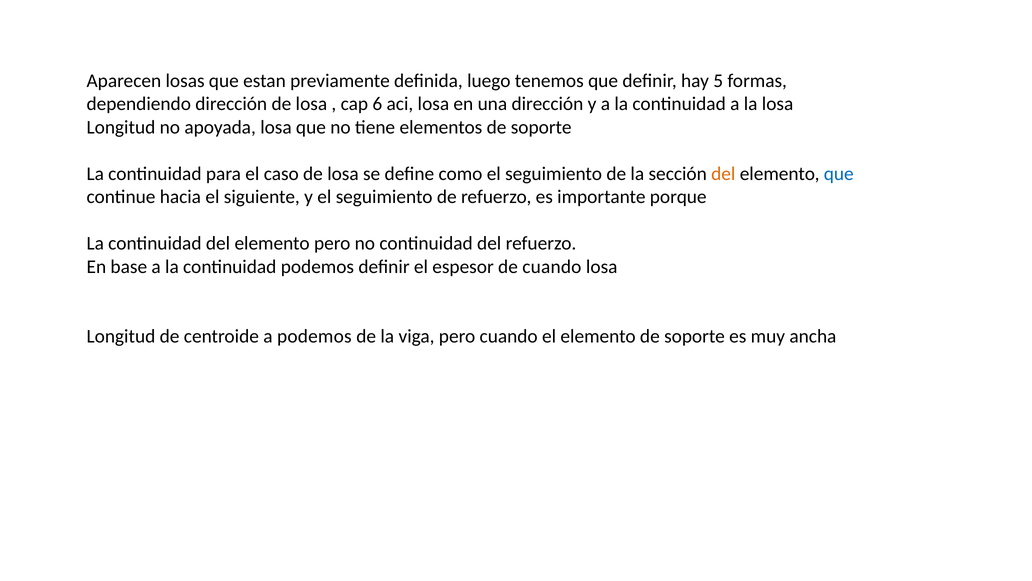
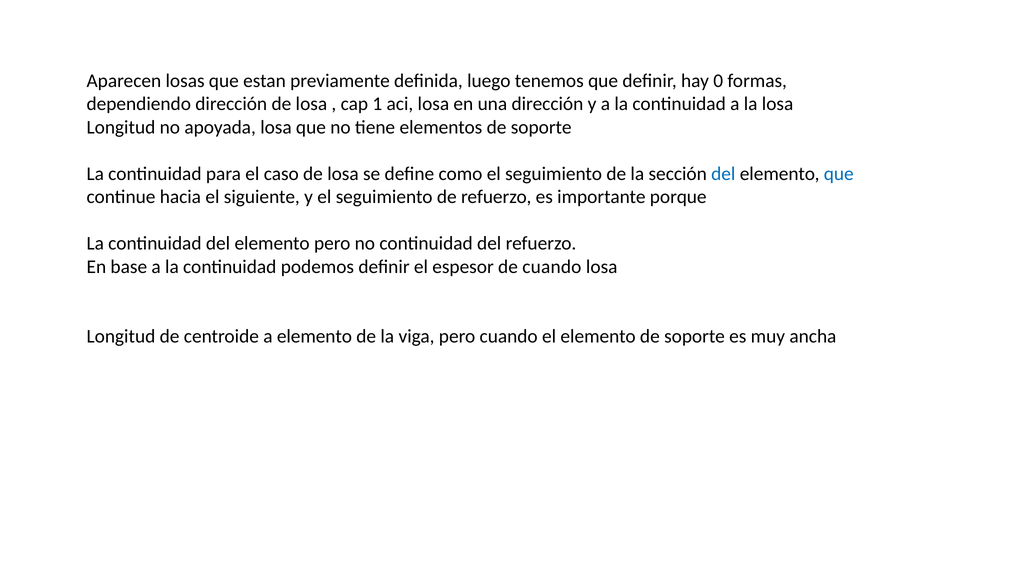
5: 5 -> 0 (718, 81)
6: 6 -> 1 (377, 104)
del colour: orange -> blue (723, 174)
a podemos: podemos -> elemento (314, 336)
